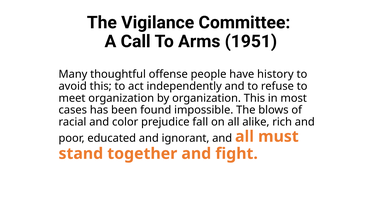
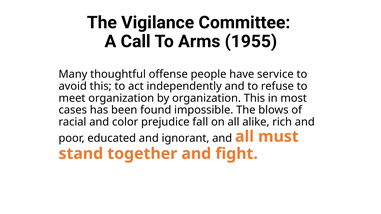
1951: 1951 -> 1955 (251, 41)
history: history -> service (275, 74)
